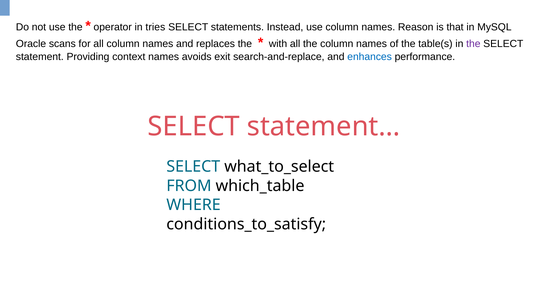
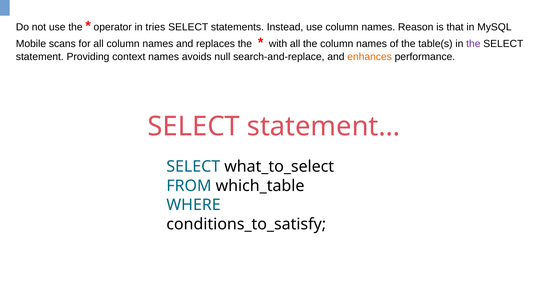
Oracle: Oracle -> Mobile (31, 44)
exit: exit -> null (222, 57)
enhances colour: blue -> orange (370, 57)
